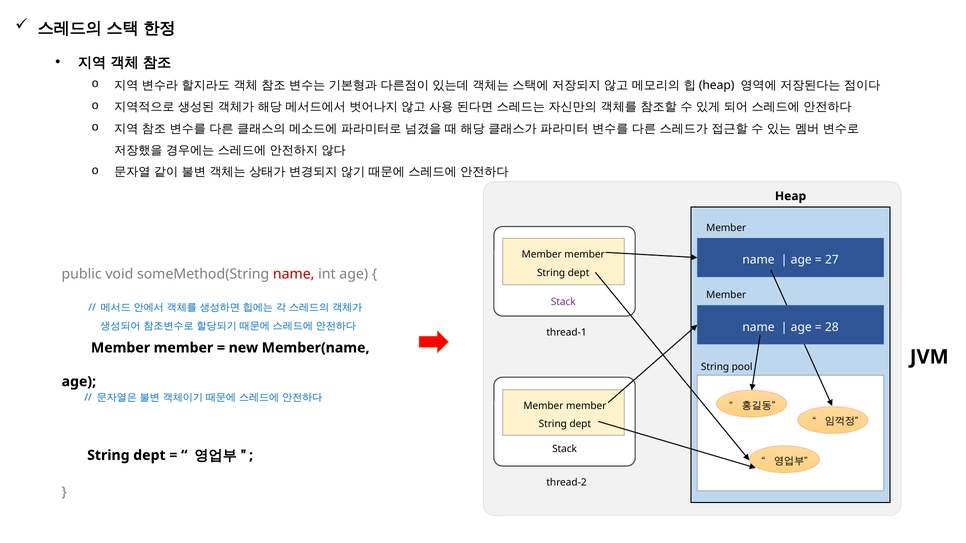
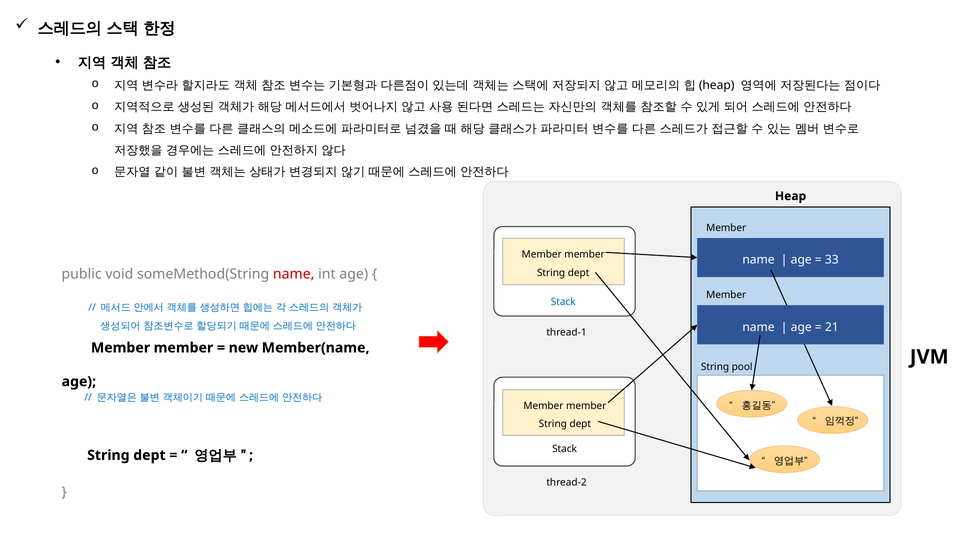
27: 27 -> 33 (832, 260)
Stack colour: purple -> blue (563, 302)
28: 28 -> 21 (832, 327)
